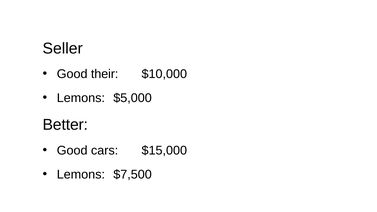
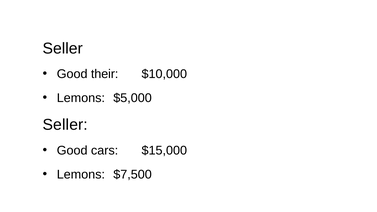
Better: Better -> Seller (65, 125)
